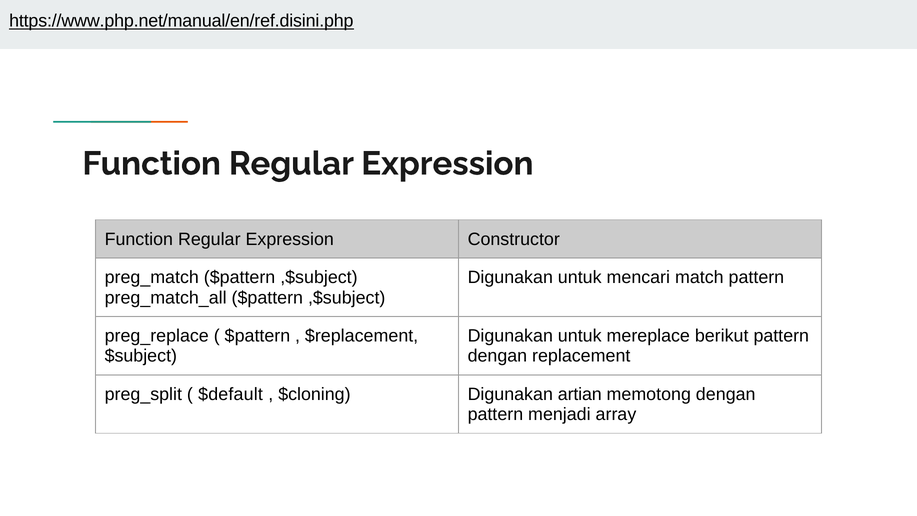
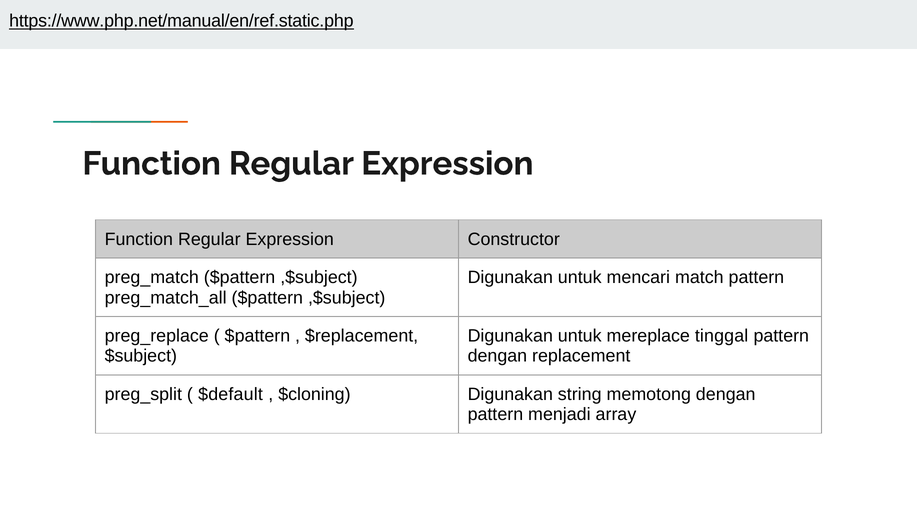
https://www.php.net/manual/en/ref.disini.php: https://www.php.net/manual/en/ref.disini.php -> https://www.php.net/manual/en/ref.static.php (181, 21)
berikut: berikut -> tinggal (722, 336)
artian: artian -> string (580, 394)
